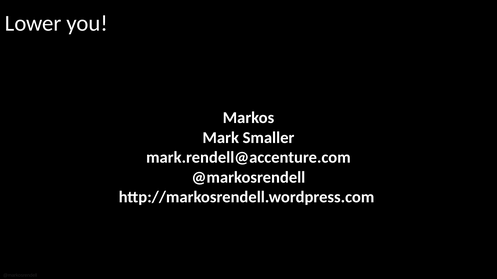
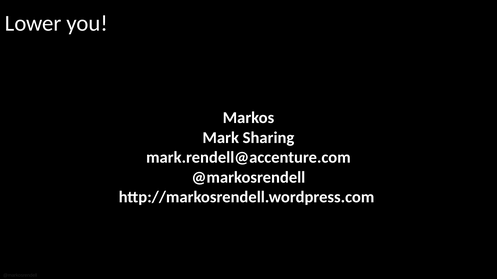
Smaller: Smaller -> Sharing (269, 138)
